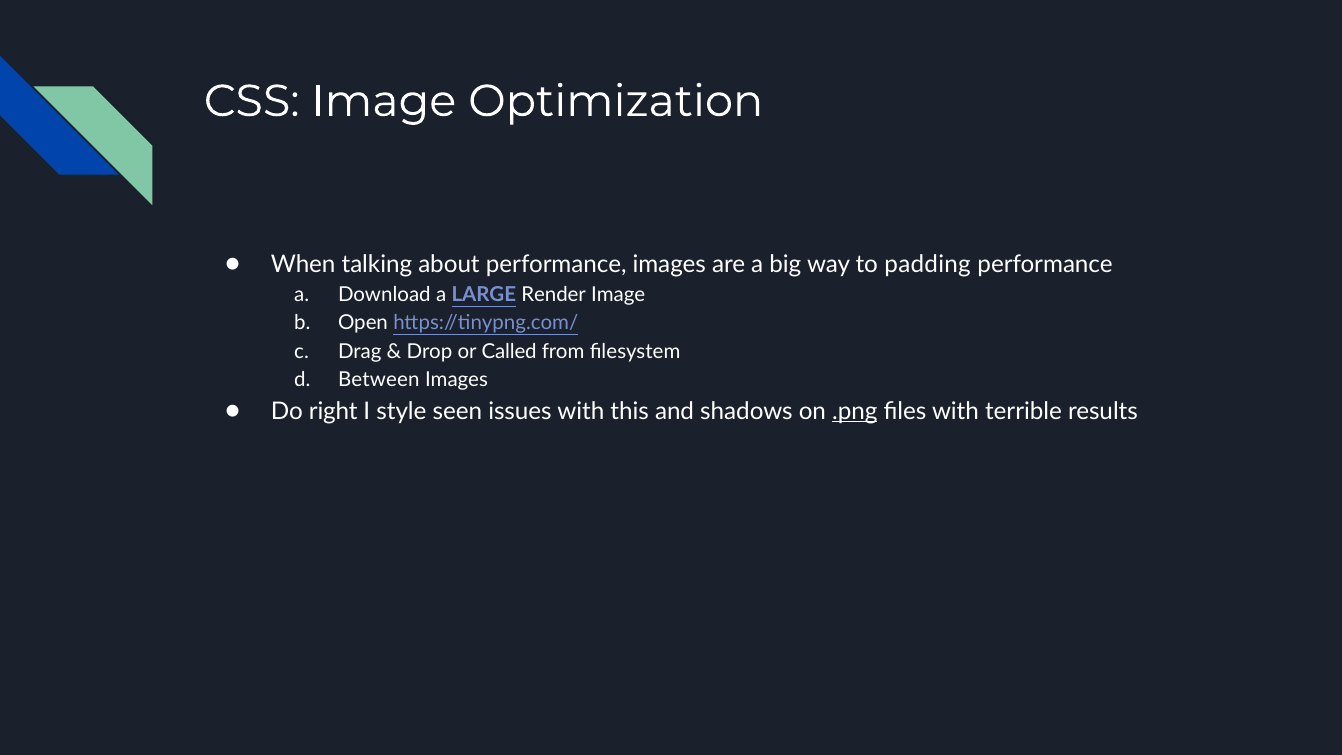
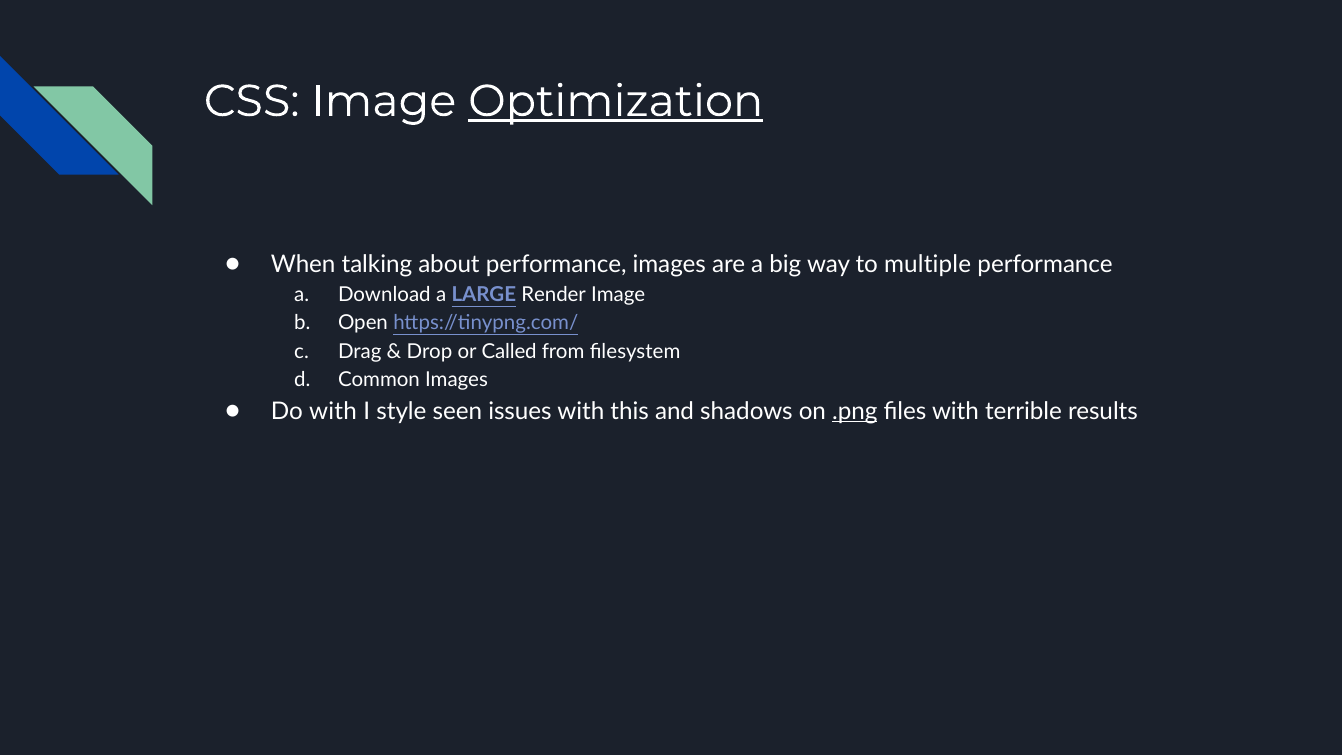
Optimization underline: none -> present (616, 101)
padding: padding -> multiple (928, 264)
Between: Between -> Common (379, 380)
Do right: right -> with (333, 411)
